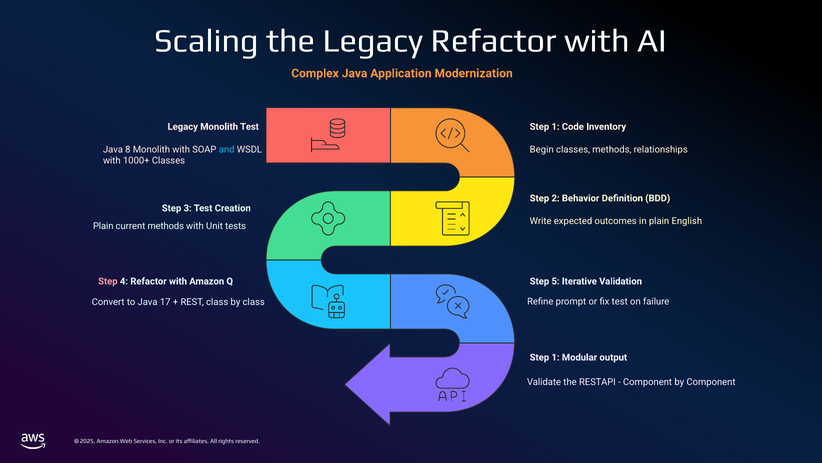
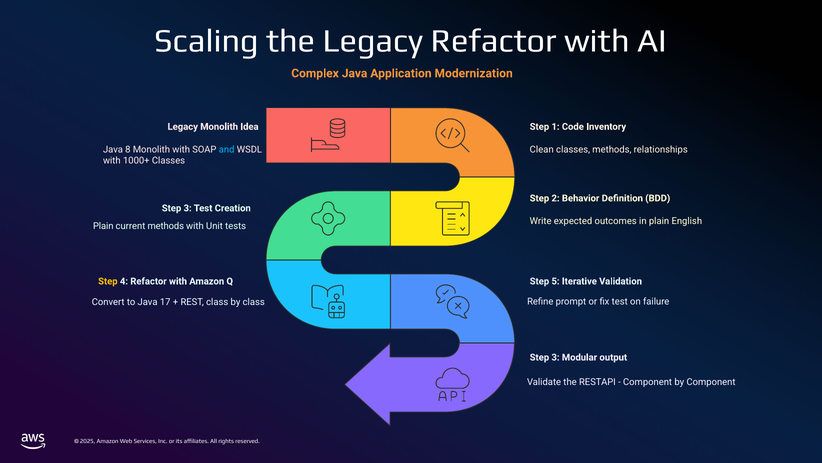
Monolith Test: Test -> Idea (249, 127)
Begin: Begin -> Clean (542, 149)
Step colour: pink -> yellow (108, 281)
1: 1 -> 3 (556, 357)
